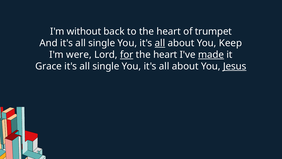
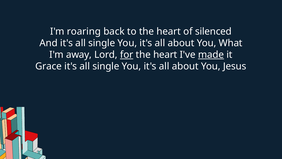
without: without -> roaring (84, 31)
trumpet: trumpet -> silenced (213, 31)
all underline: present -> none (160, 43)
Keep: Keep -> What (231, 43)
were: were -> away (79, 55)
Jesus underline: present -> none (235, 66)
